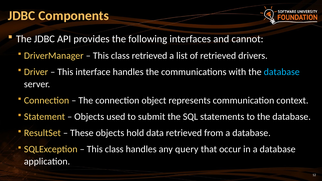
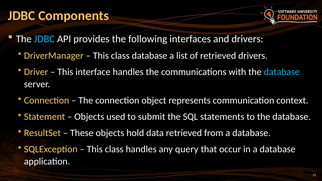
JDBC colour: white -> light blue (44, 39)
and cannot: cannot -> drivers (247, 39)
class retrieved: retrieved -> database (150, 56)
